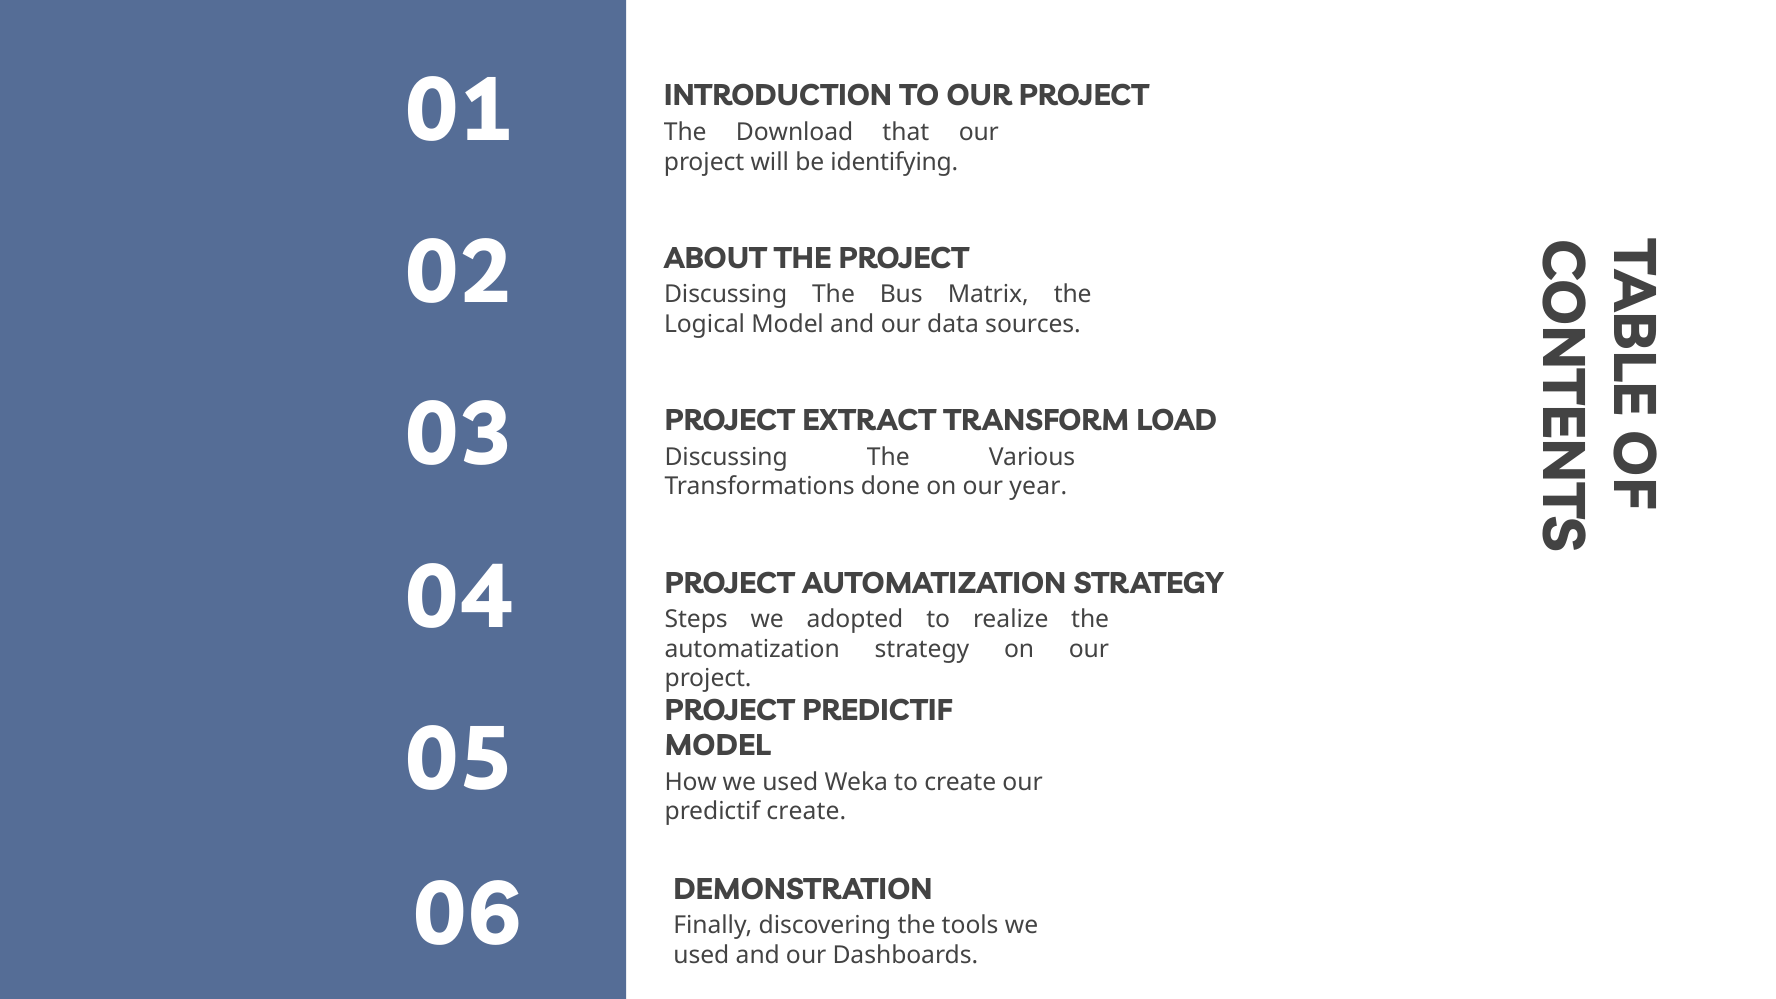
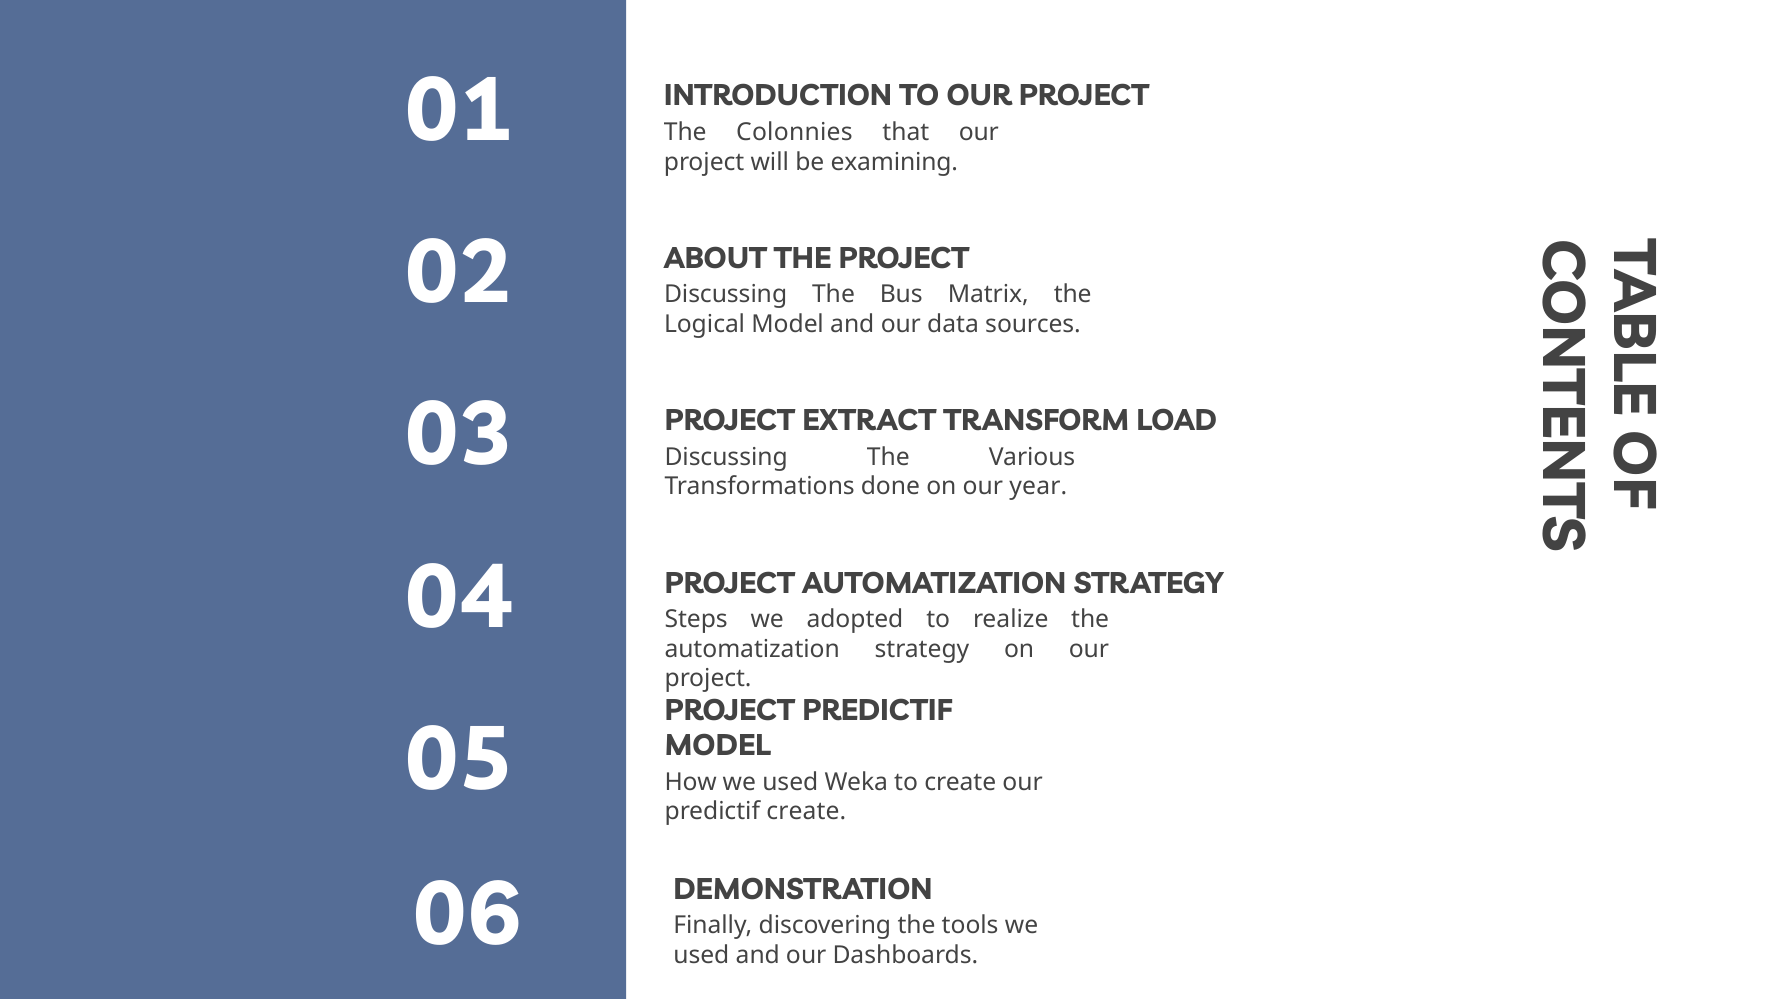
Download: Download -> Colonnies (794, 132)
identifying: identifying -> examining (894, 162)
